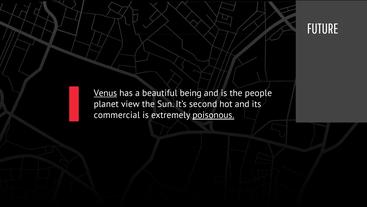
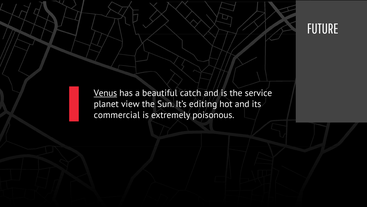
being: being -> catch (191, 93)
people: people -> service (258, 93)
second: second -> editing (203, 104)
poisonous underline: present -> none (213, 115)
